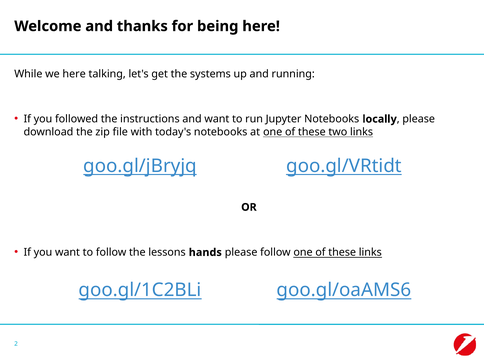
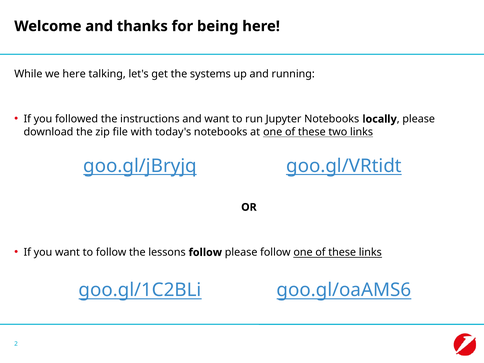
lessons hands: hands -> follow (205, 252)
